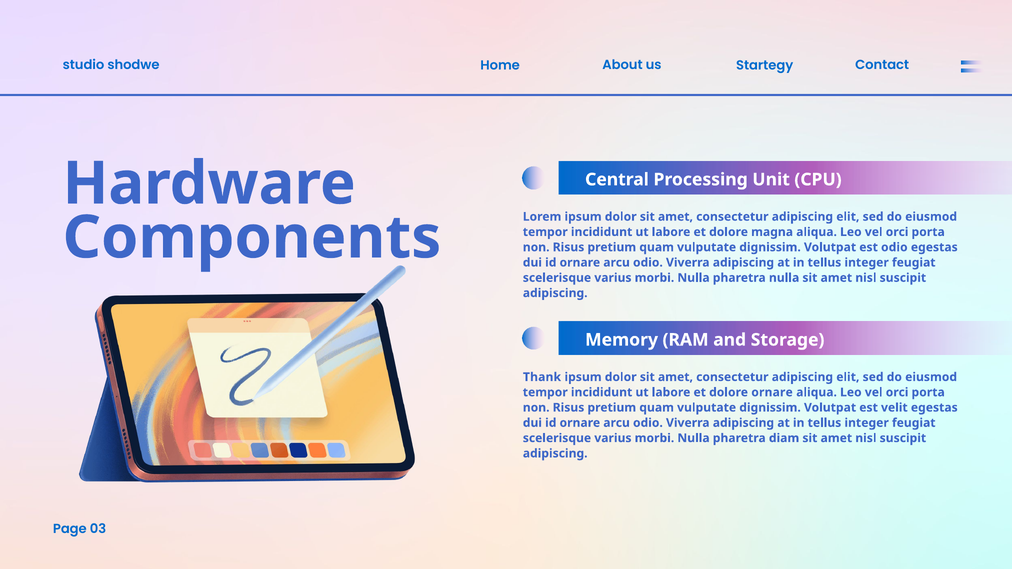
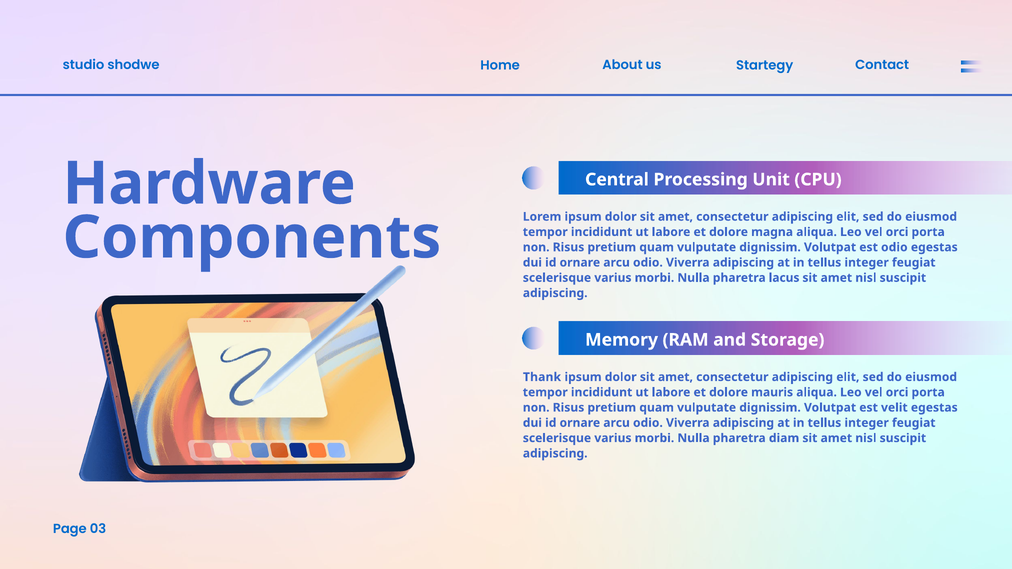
pharetra nulla: nulla -> lacus (784, 278)
dolore ornare: ornare -> mauris (772, 392)
